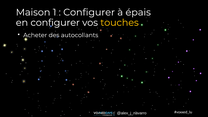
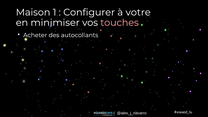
épais: épais -> votre (138, 12)
en configurer: configurer -> minimiser (55, 23)
touches colour: yellow -> pink (120, 23)
